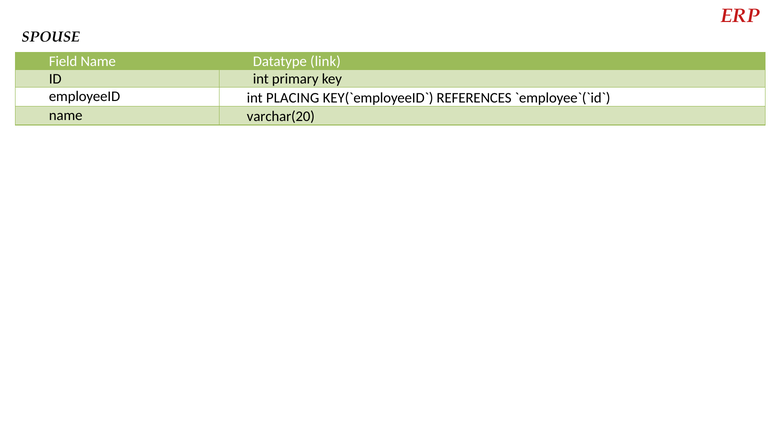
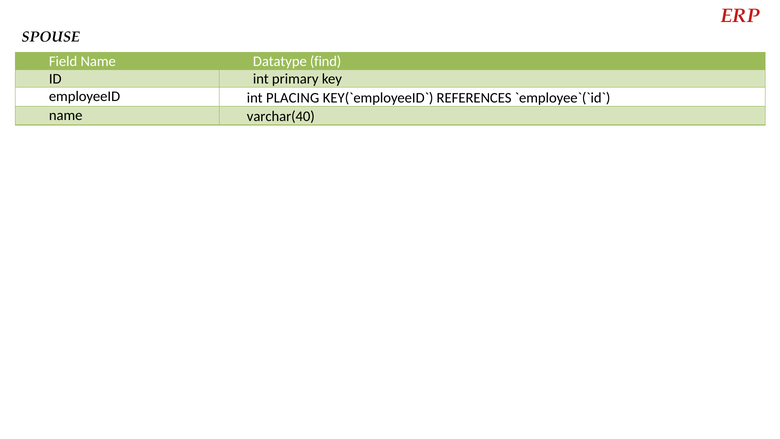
link: link -> find (326, 61)
varchar(20: varchar(20 -> varchar(40 (281, 116)
